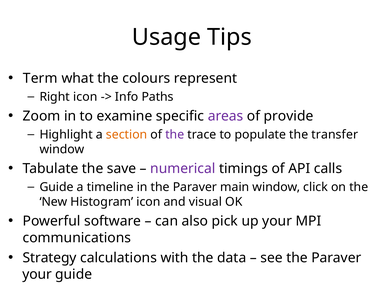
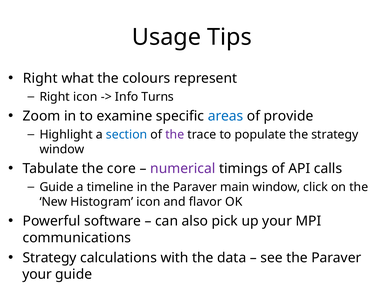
Term: Term -> Right (40, 78)
Paths: Paths -> Turns (158, 97)
areas colour: purple -> blue (226, 116)
section colour: orange -> blue (127, 135)
the transfer: transfer -> strategy (335, 135)
save: save -> core (121, 169)
visual: visual -> flavor (205, 202)
